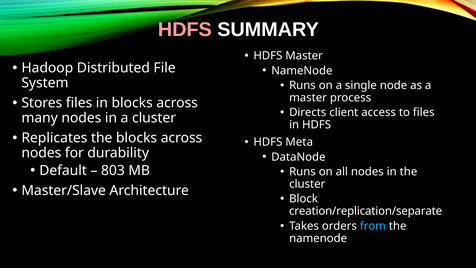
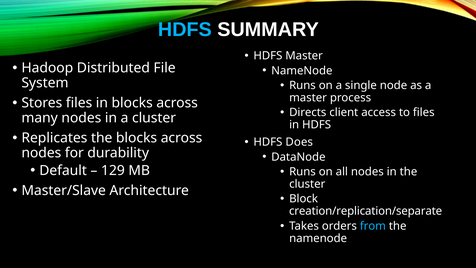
HDFS colour: pink -> light blue (185, 30)
Meta: Meta -> Does (299, 142)
803: 803 -> 129 (113, 170)
